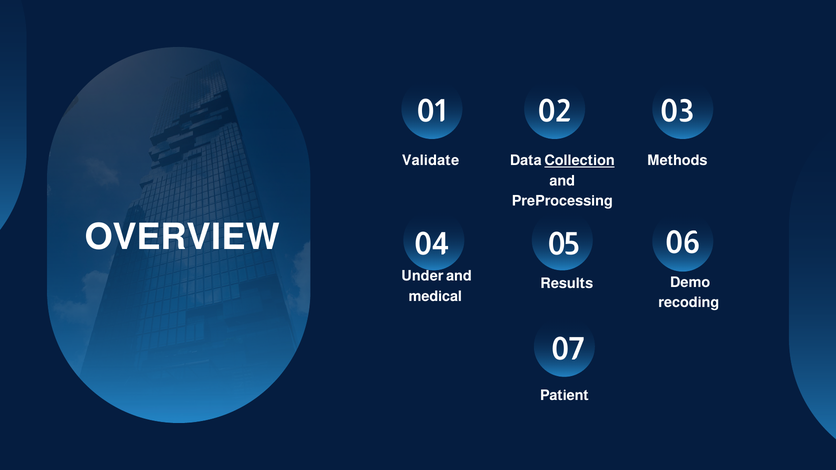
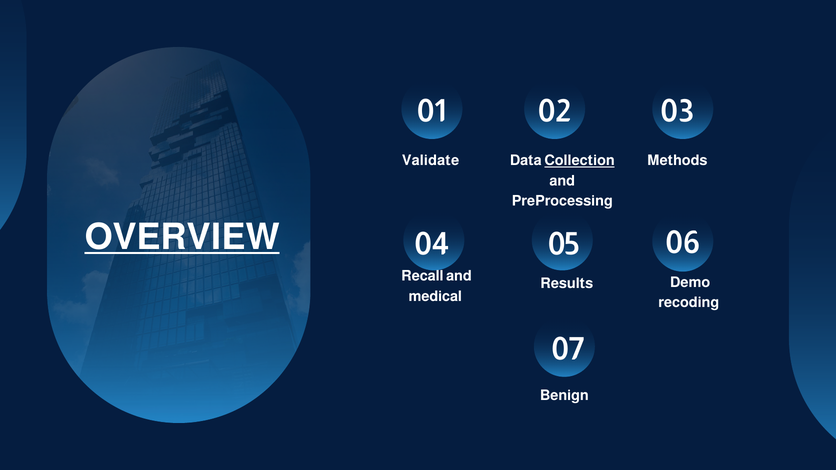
OVERVIEW underline: none -> present (182, 237)
Under: Under -> Recall (422, 276)
Patient: Patient -> Benign (564, 396)
